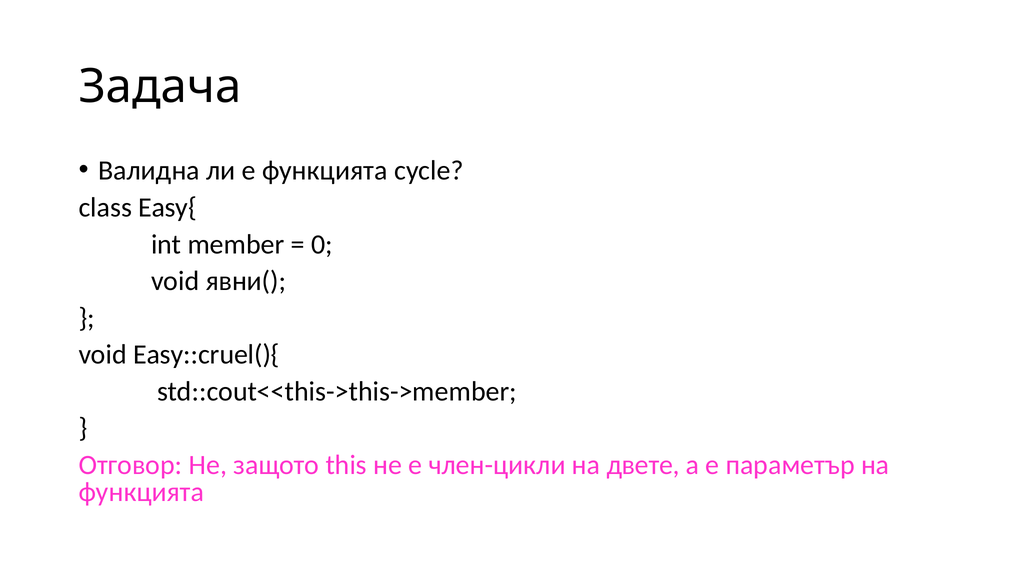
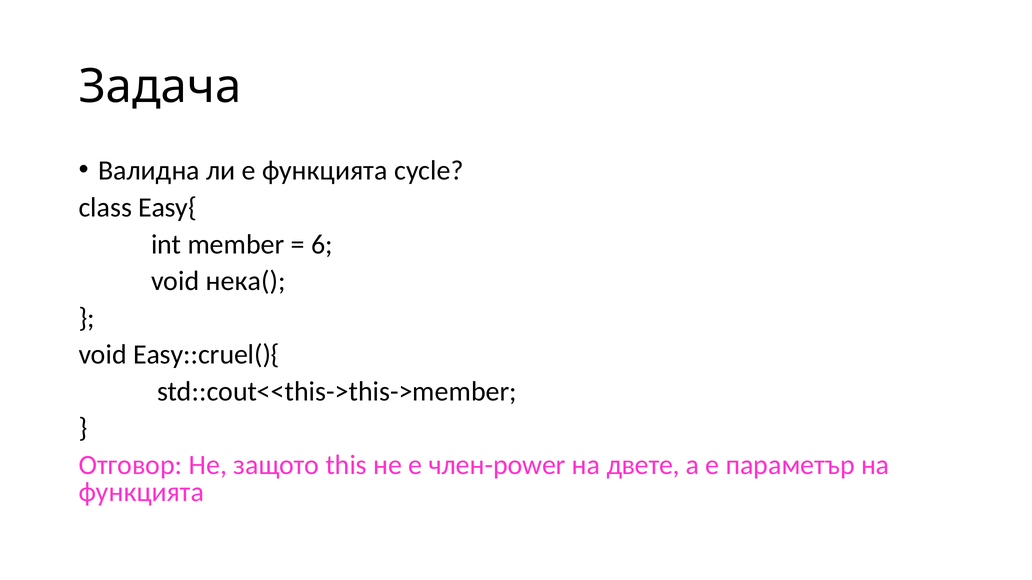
0: 0 -> 6 (322, 245)
явни(: явни( -> нека( (246, 281)
член-цикли: член-цикли -> член-power (497, 465)
